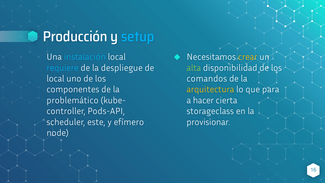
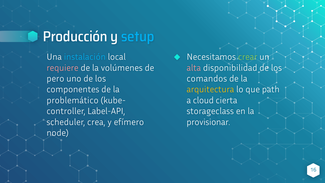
crear colour: yellow -> light green (248, 57)
requiere colour: light blue -> pink (63, 68)
despliegue: despliegue -> volúmenes (122, 68)
alta colour: light green -> pink (194, 68)
local: local -> pero (55, 79)
para: para -> path (271, 89)
hacer: hacer -> cloud (203, 100)
Pods-API: Pods-API -> Label-API (106, 111)
este: este -> crea (96, 122)
